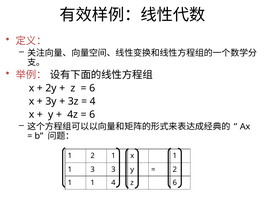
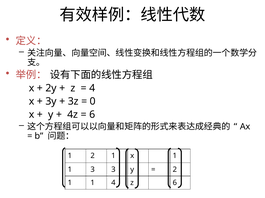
6: 6 -> 4 (92, 89)
4: 4 -> 0 (93, 102)
